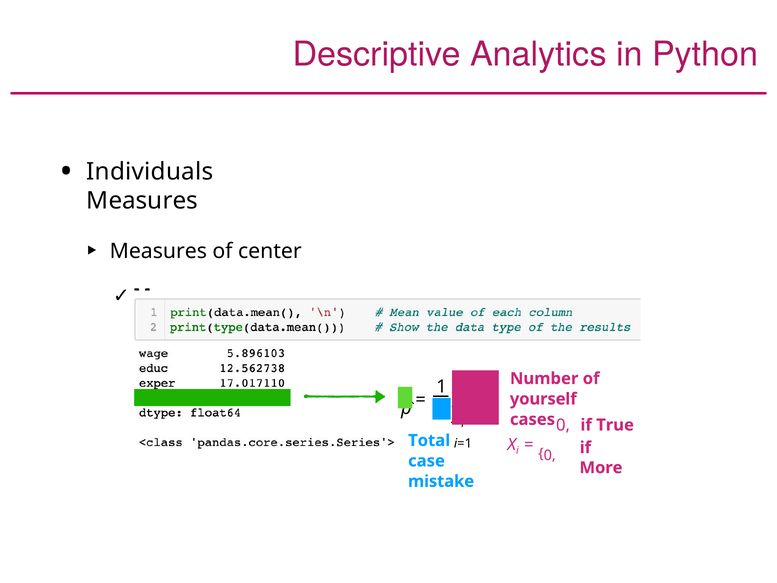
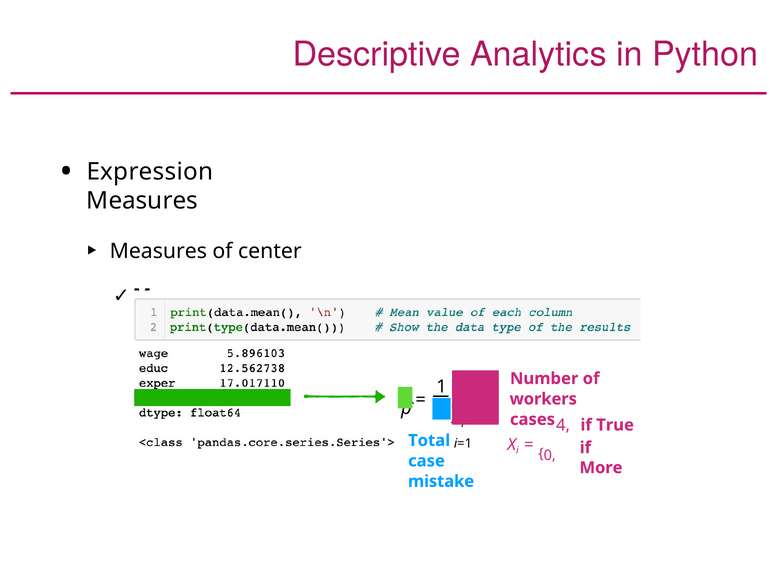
Individuals: Individuals -> Expression (150, 172)
yourself: yourself -> workers (543, 399)
0: 0 -> 4 (563, 425)
